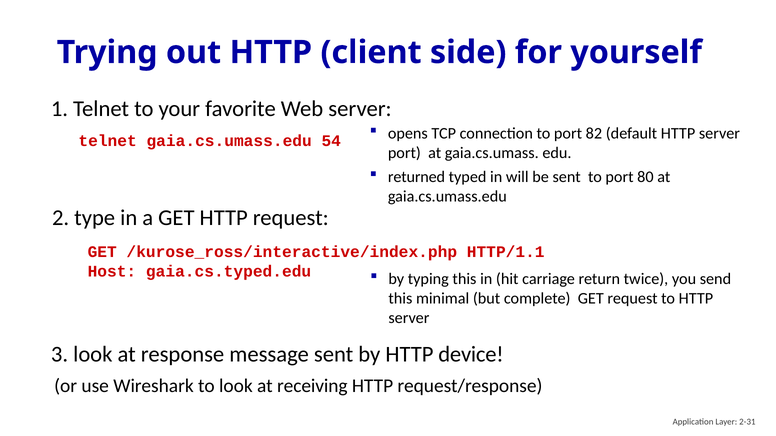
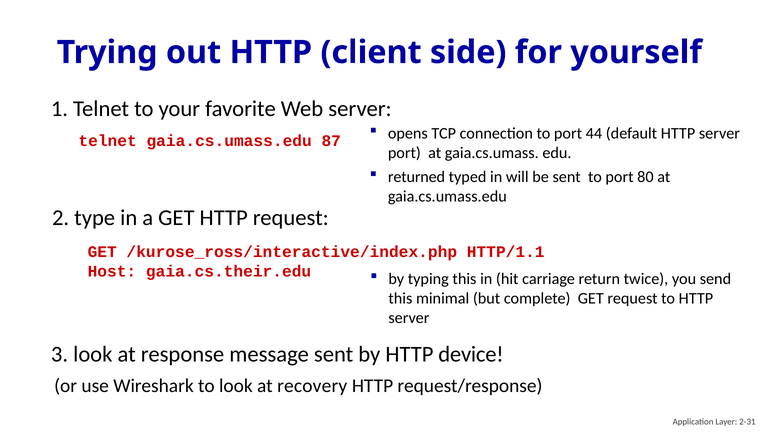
82: 82 -> 44 (594, 134)
54: 54 -> 87 (331, 141)
gaia.cs.typed.edu: gaia.cs.typed.edu -> gaia.cs.their.edu (229, 272)
receiving: receiving -> recovery (312, 386)
